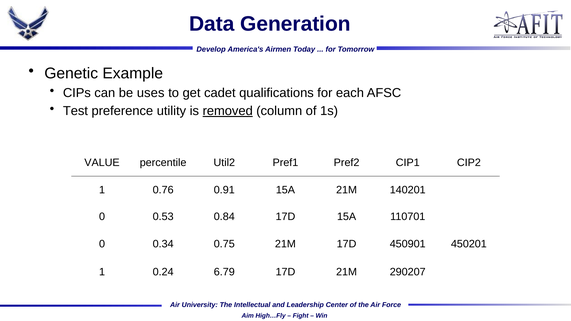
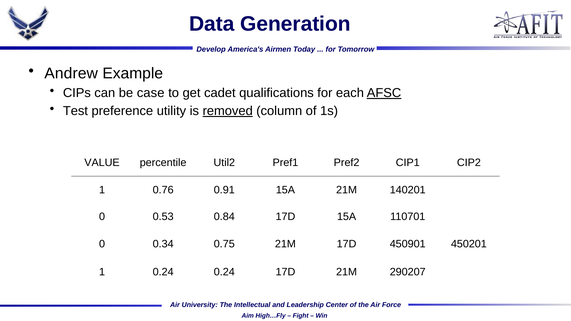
Genetic: Genetic -> Andrew (71, 74)
uses: uses -> case (151, 93)
AFSC underline: none -> present (384, 93)
0.24 6.79: 6.79 -> 0.24 (224, 272)
